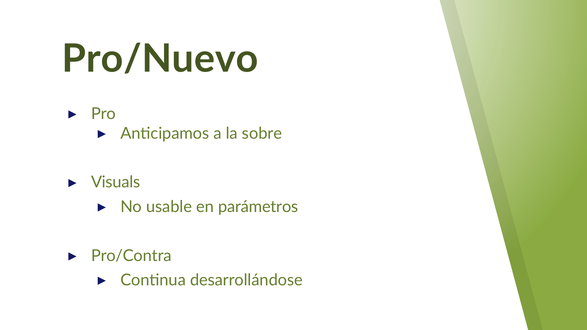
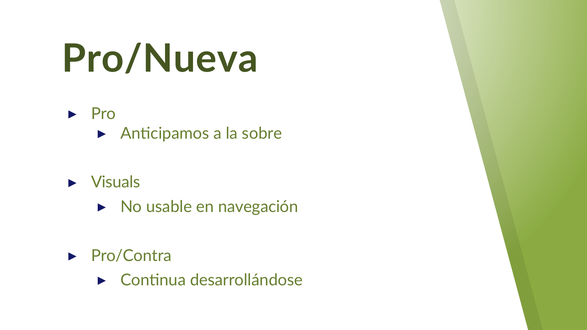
Pro/Nuevo: Pro/Nuevo -> Pro/Nueva (160, 59)
parámetros: parámetros -> navegación (258, 207)
